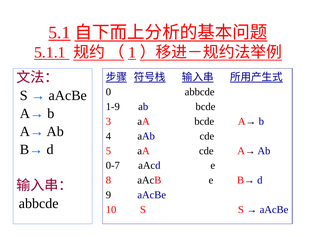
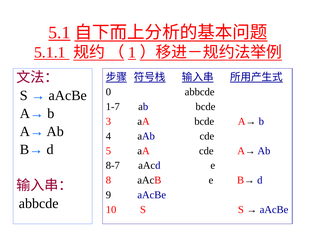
1-9: 1-9 -> 1-7 (113, 107)
0-7: 0-7 -> 8-7 (113, 166)
